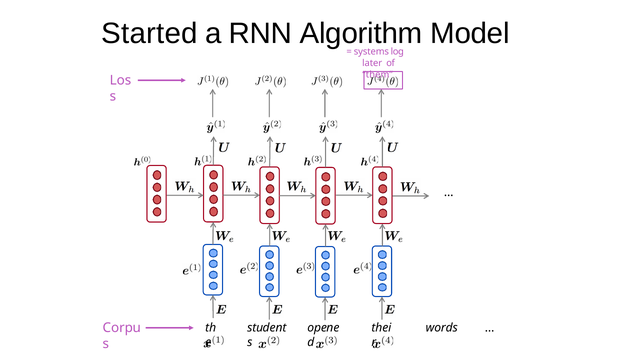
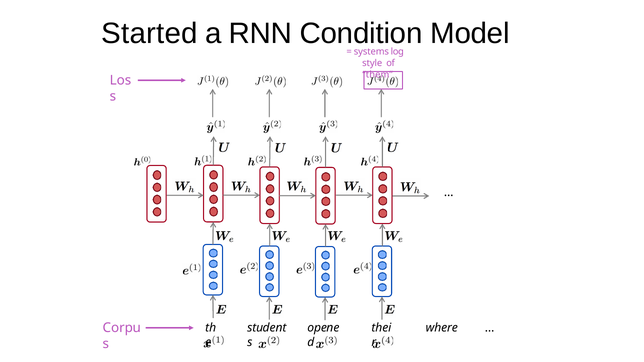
Algorithm: Algorithm -> Condition (361, 34)
later: later -> style (372, 63)
words: words -> where (442, 328)
